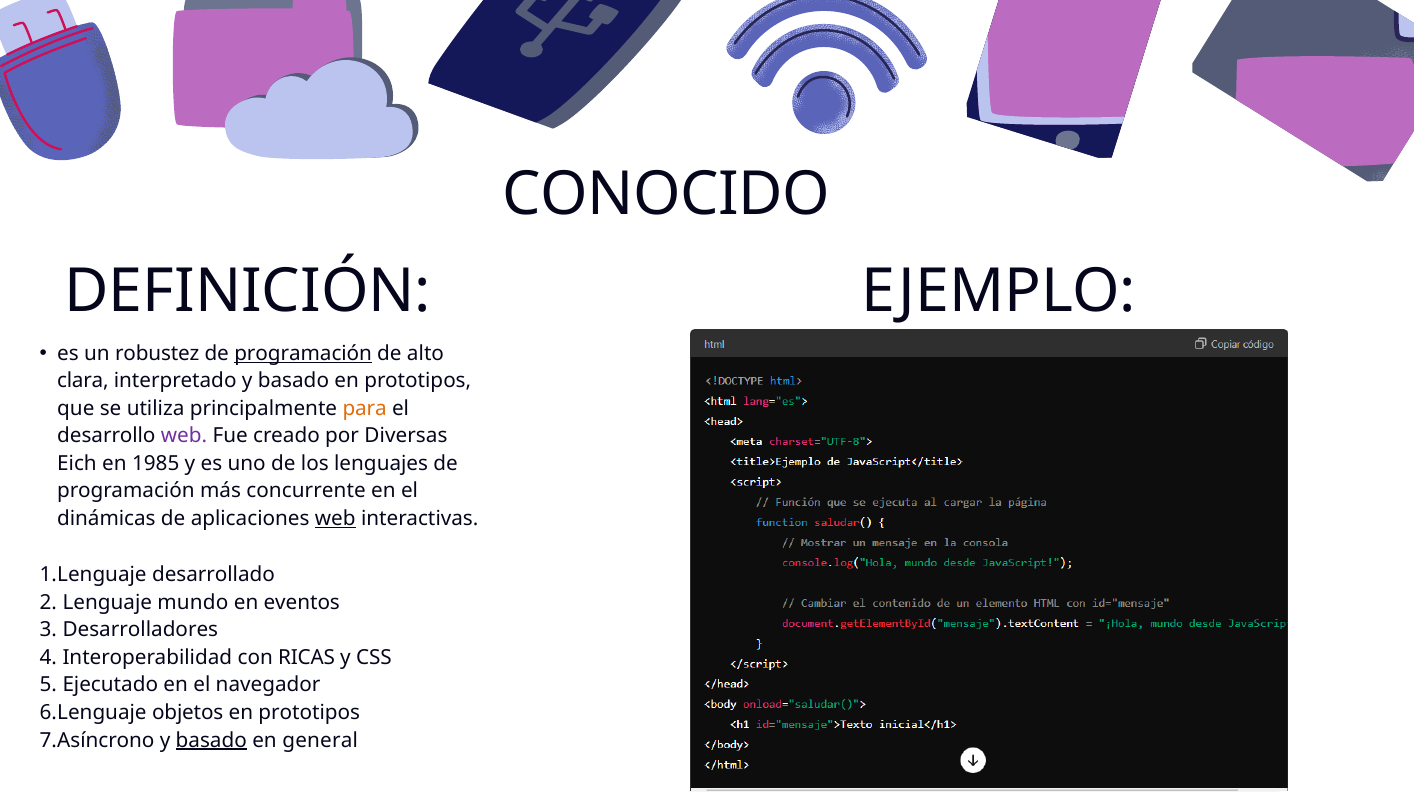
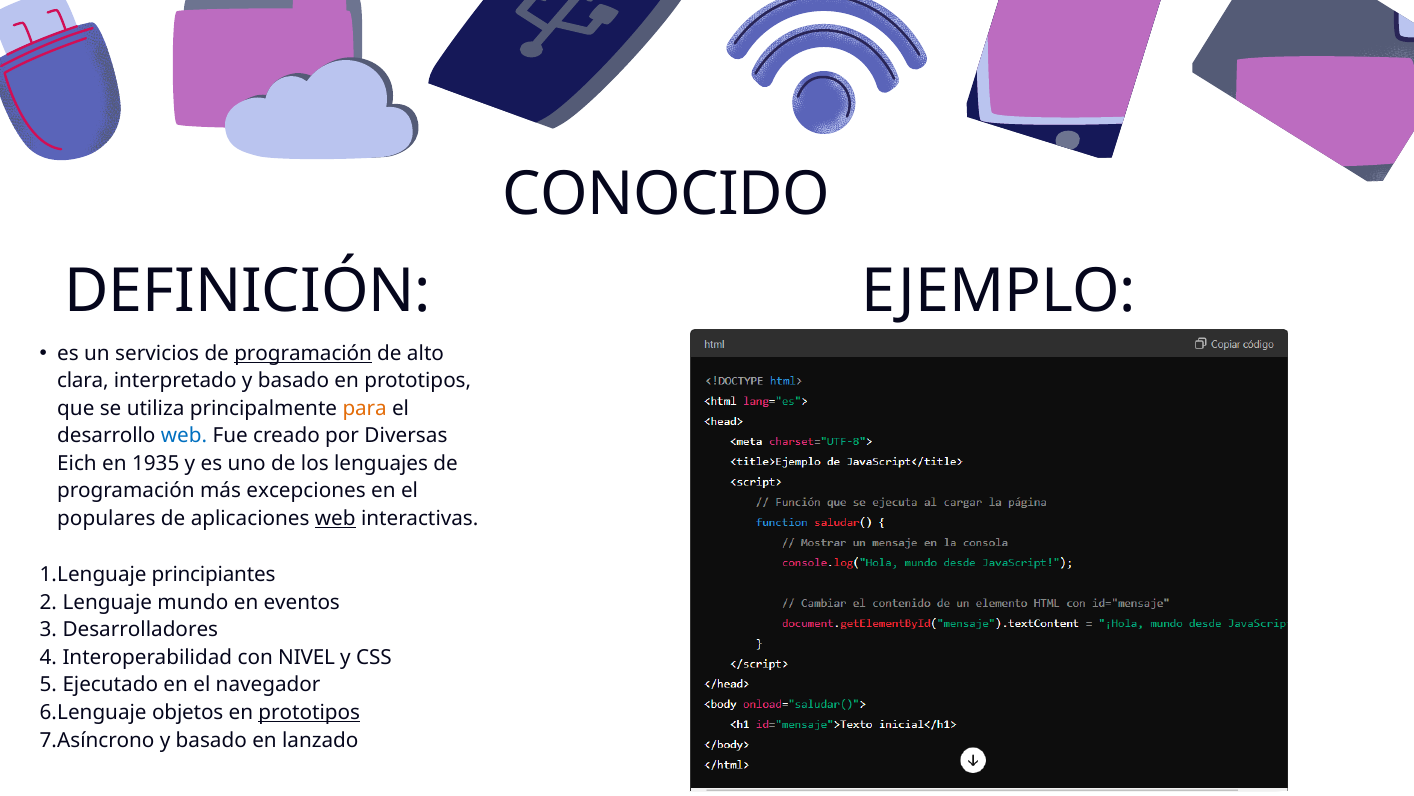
robustez: robustez -> servicios (157, 353)
web colour: purple -> blue (184, 436)
1985: 1985 -> 1935 (156, 463)
concurrente: concurrente -> excepciones (306, 491)
dinámicas: dinámicas -> populares (106, 518)
desarrollado: desarrollado -> principiantes (214, 575)
RICAS: RICAS -> NIVEL (307, 657)
prototipos underline: none -> present (309, 712)
basado underline: present -> none (211, 740)
general: general -> lanzado (320, 740)
